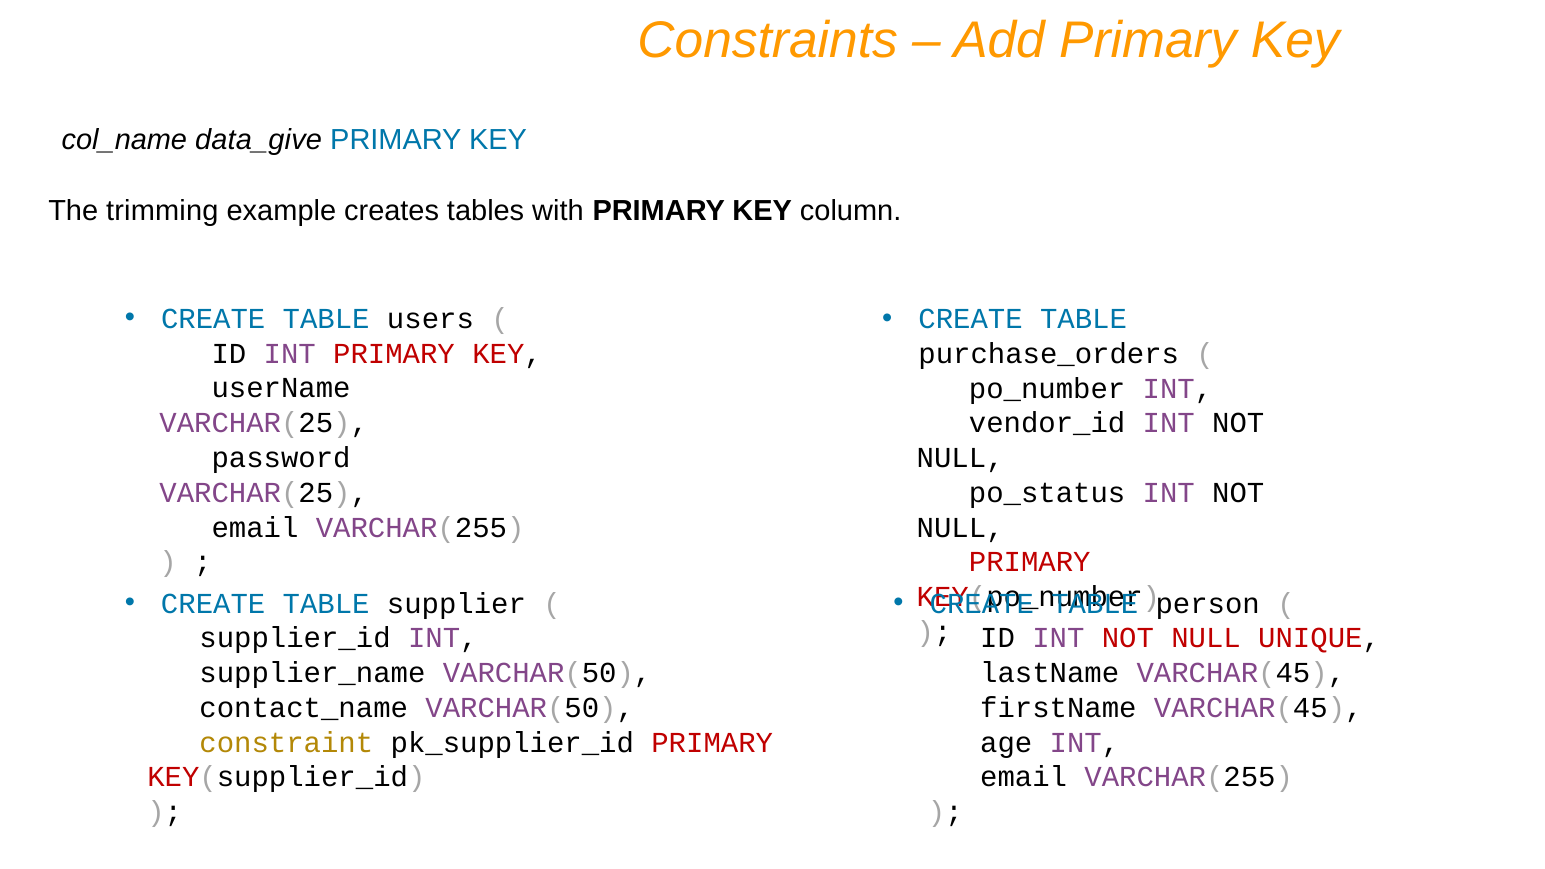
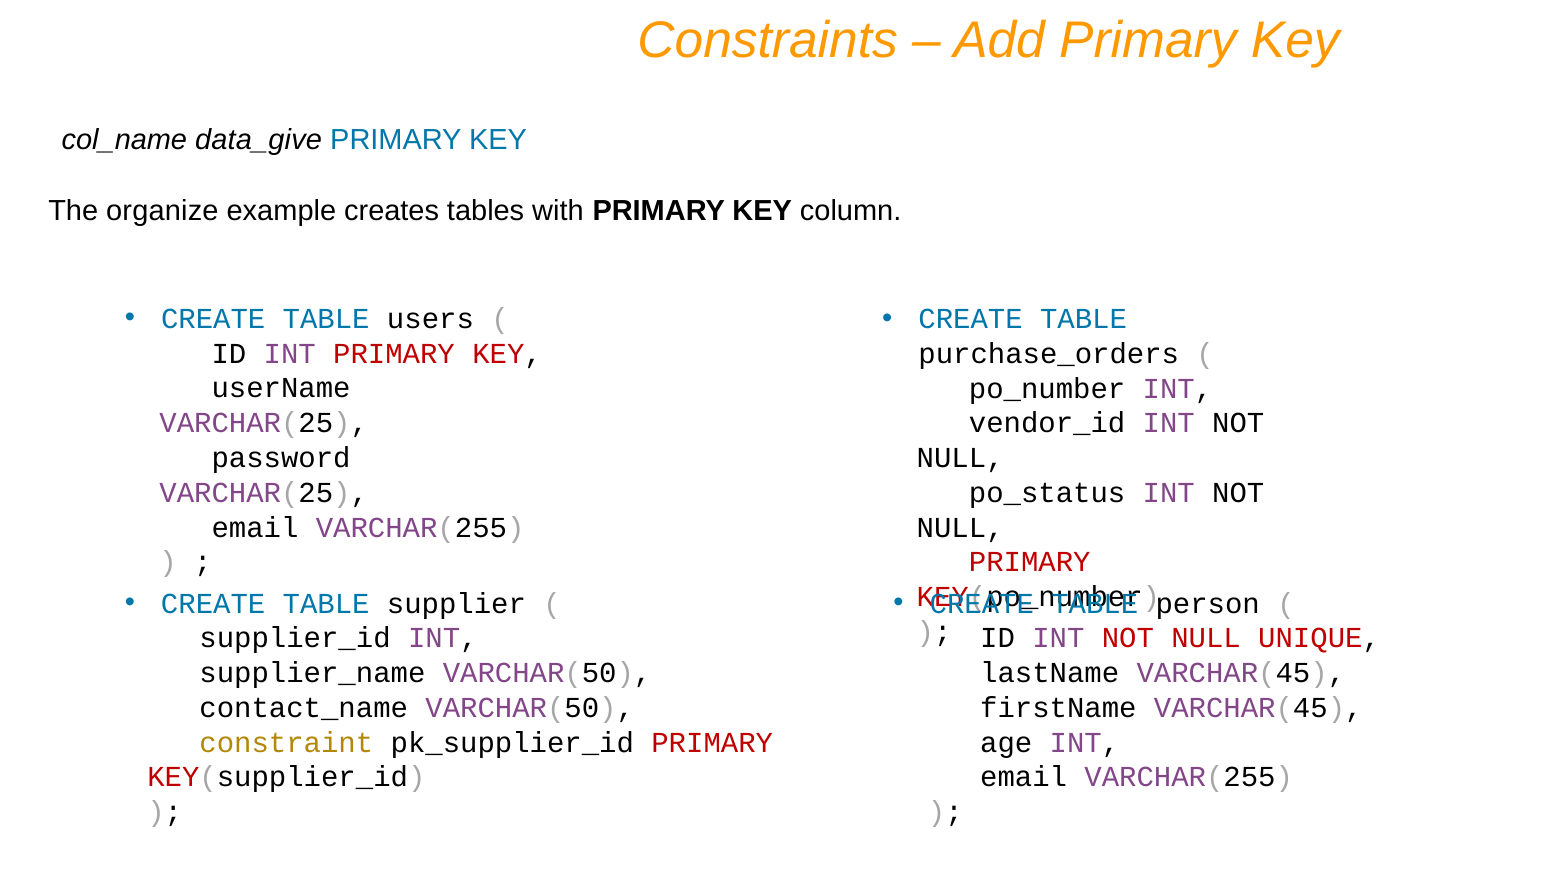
trimming: trimming -> organize (162, 211)
